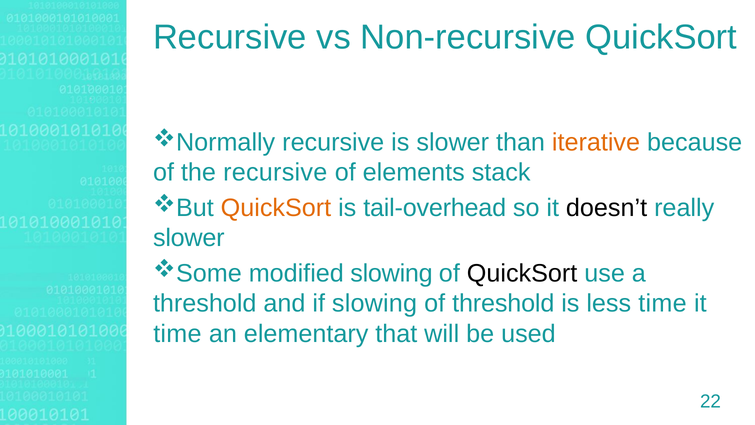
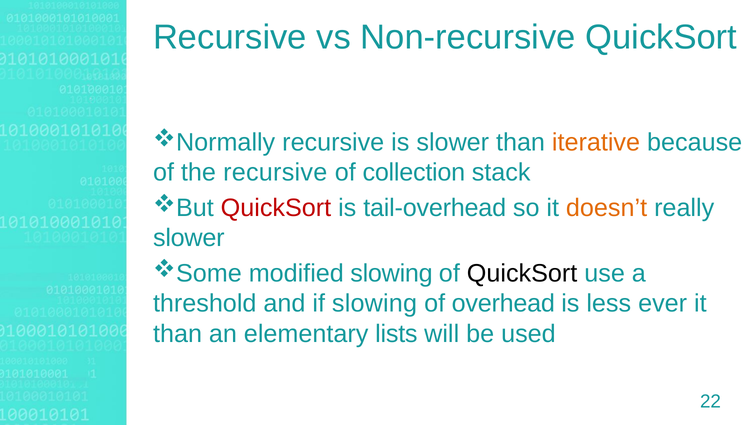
elements: elements -> collection (414, 172)
QuickSort colour: orange -> red (276, 208)
doesn’t colour: black -> orange (607, 208)
of threshold: threshold -> overhead (503, 303)
less time: time -> ever (663, 303)
time: time -> than (178, 333)
that: that -> lists (396, 333)
